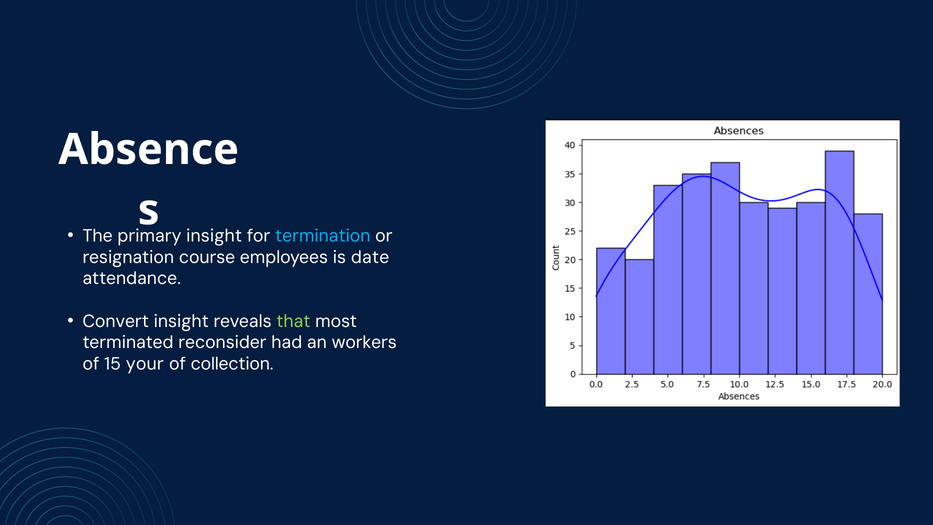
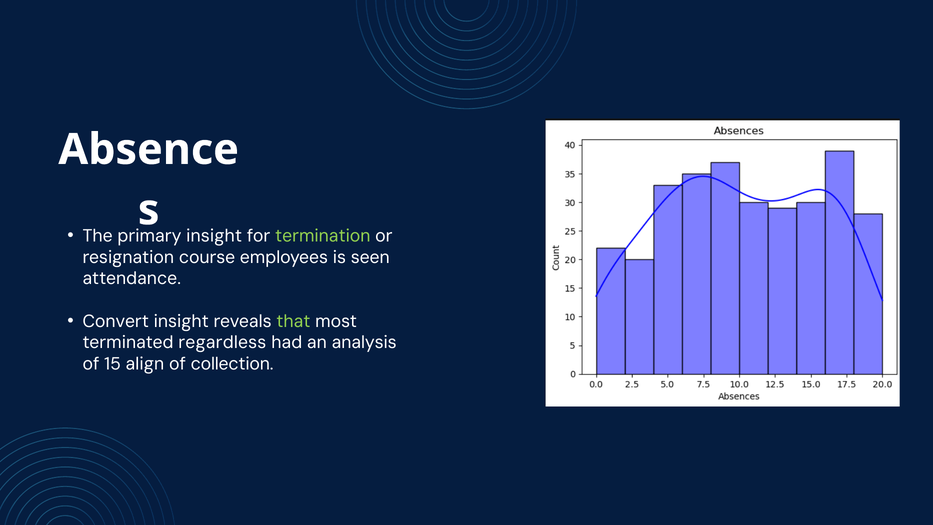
termination colour: light blue -> light green (323, 236)
date: date -> seen (370, 257)
reconsider: reconsider -> regardless (222, 343)
workers: workers -> analysis (364, 343)
your: your -> align (145, 364)
